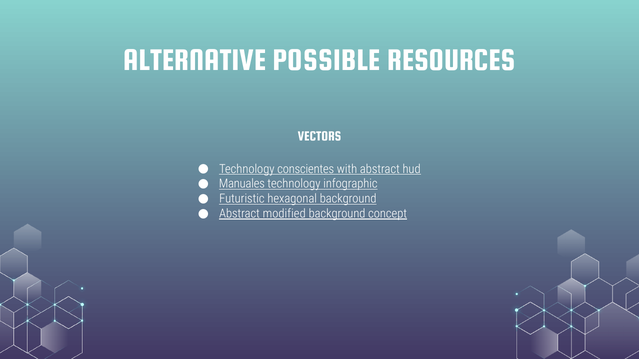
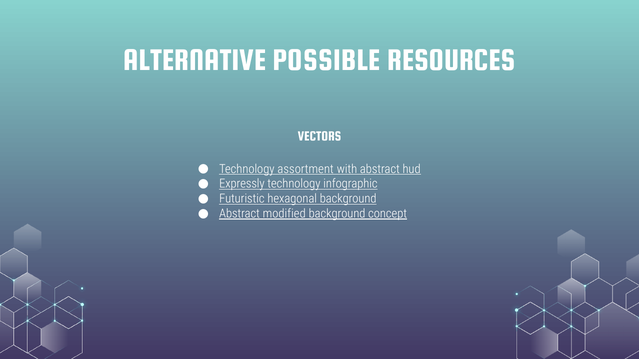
conscientes: conscientes -> assortment (306, 169)
Manuales: Manuales -> Expressly (242, 184)
